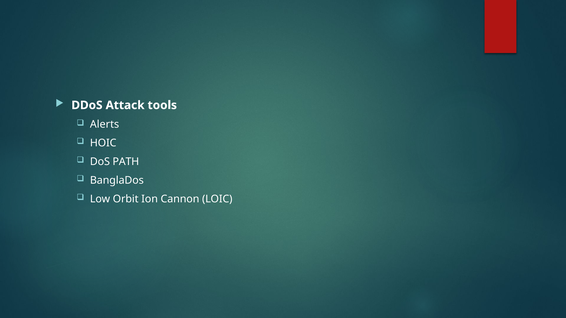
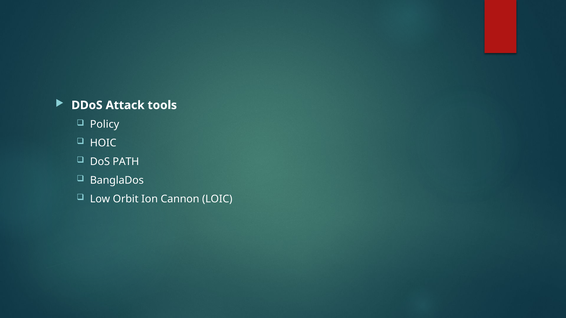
Alerts: Alerts -> Policy (105, 125)
